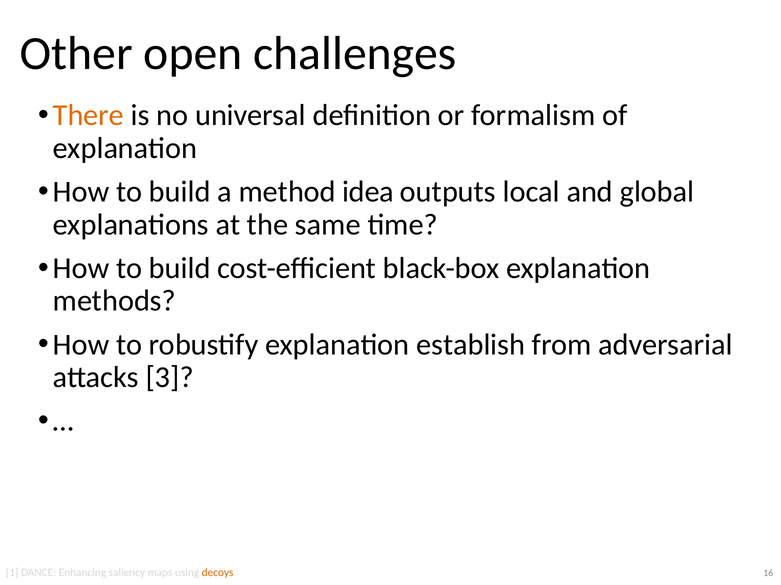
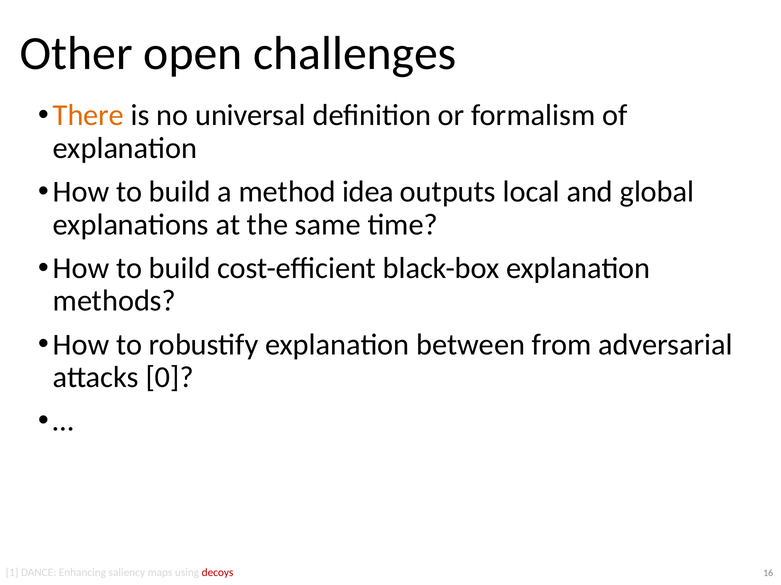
establish: establish -> between (471, 345)
3: 3 -> 0 (170, 378)
decoys colour: orange -> red (218, 573)
